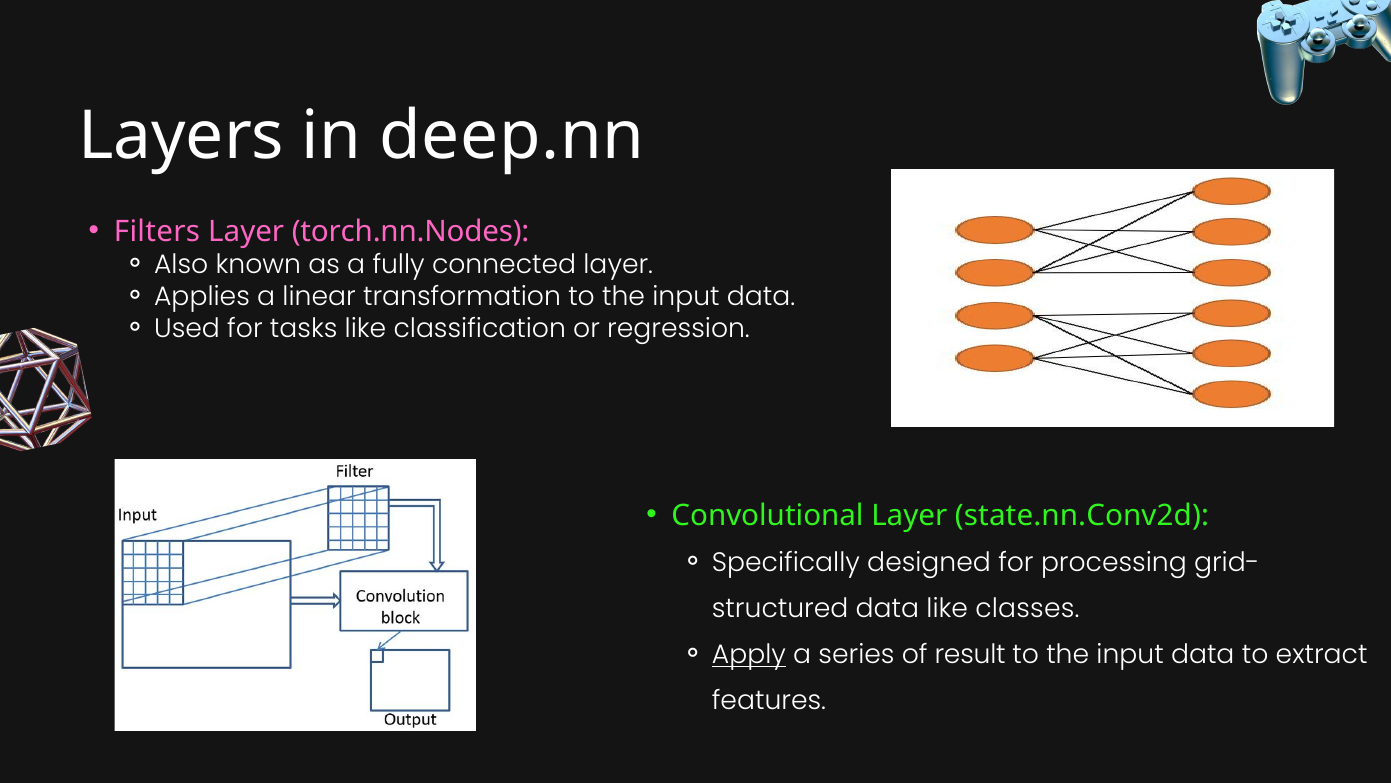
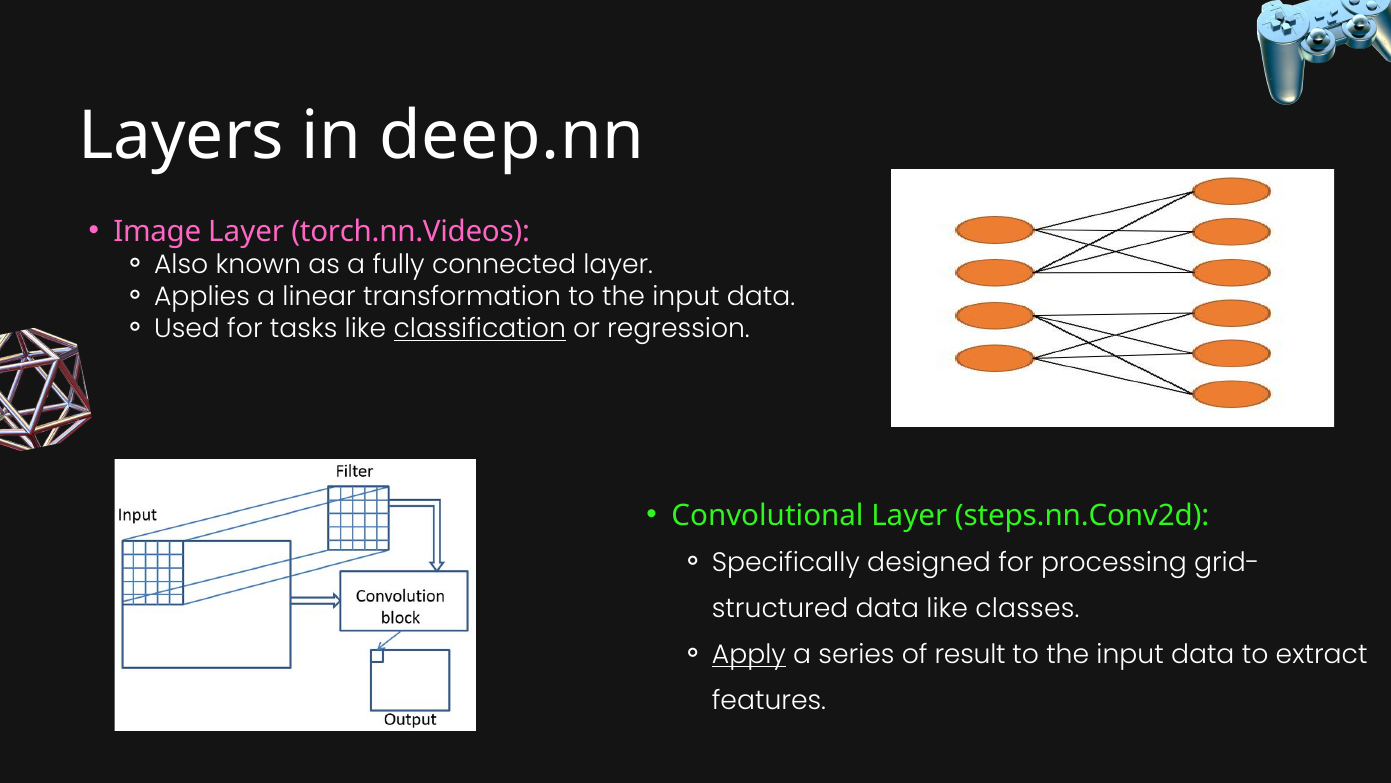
Filters: Filters -> Image (157, 231)
torch.nn.Nodes: torch.nn.Nodes -> torch.nn.Videos (411, 231)
classification underline: none -> present (480, 329)
state.nn.Conv2d: state.nn.Conv2d -> steps.nn.Conv2d (1082, 515)
